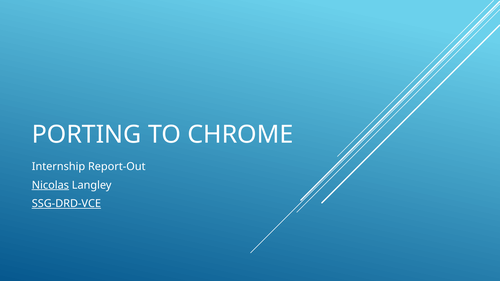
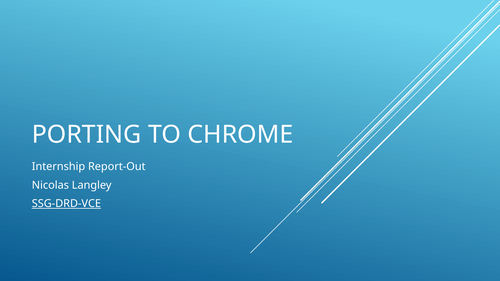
Nicolas underline: present -> none (50, 185)
